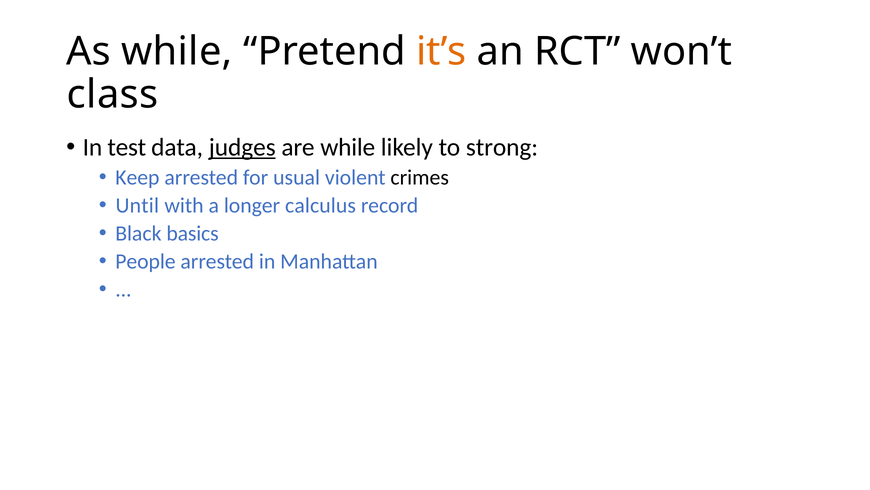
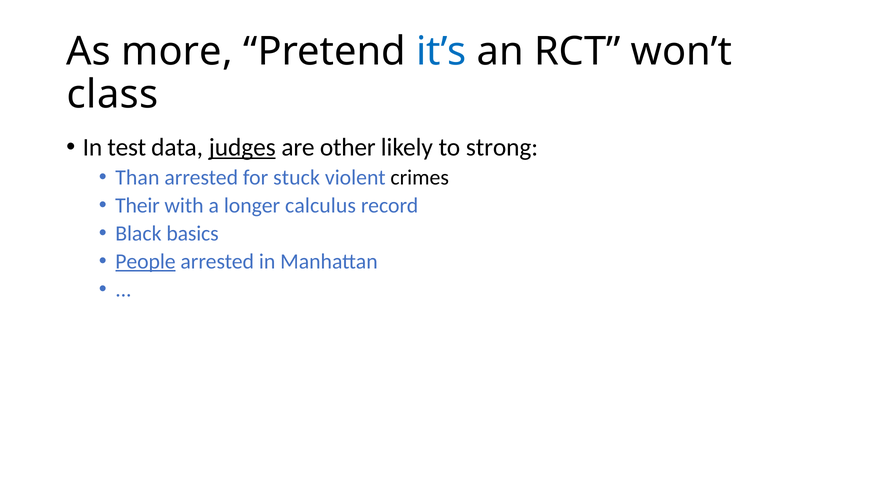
As while: while -> more (177, 52)
it’s colour: orange -> blue (441, 52)
are while: while -> other (348, 147)
Keep: Keep -> Than (137, 177)
usual: usual -> stuck (297, 177)
Until: Until -> Their (138, 205)
People underline: none -> present (145, 261)
